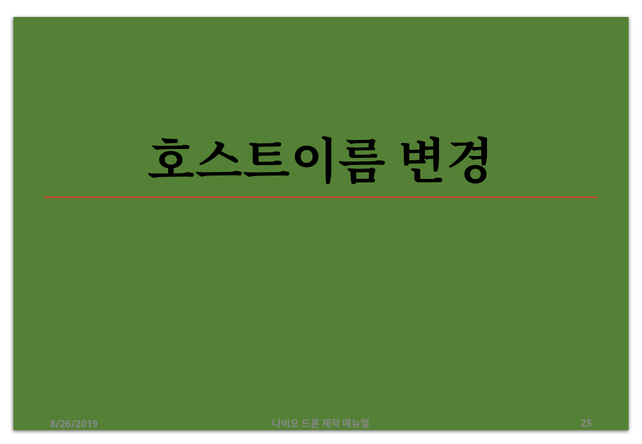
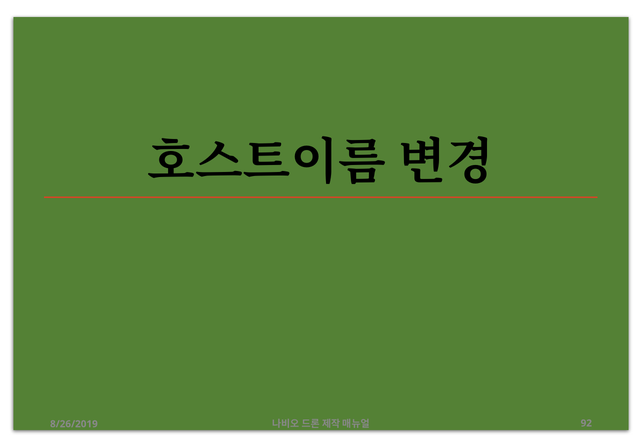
25: 25 -> 92 (586, 424)
